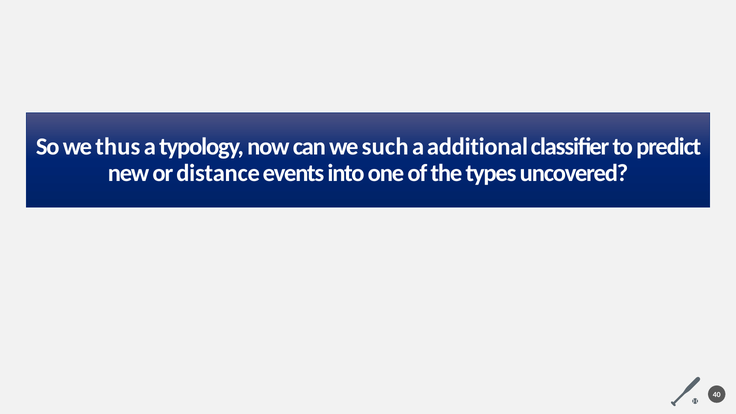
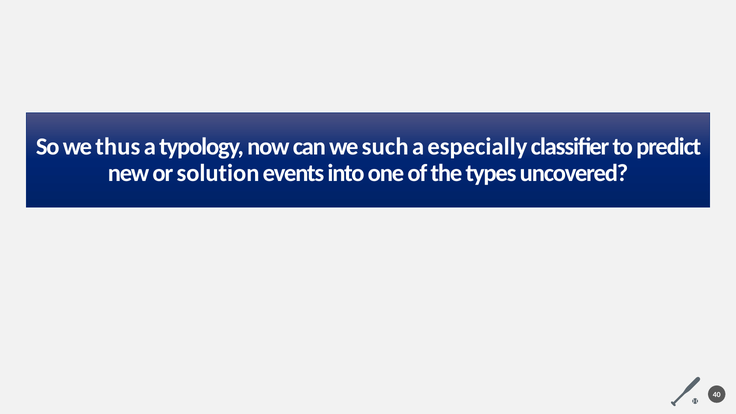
additional: additional -> especially (477, 146)
distance: distance -> solution (218, 173)
